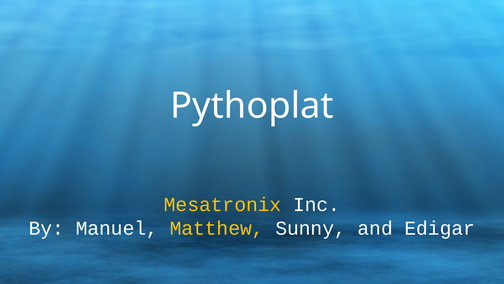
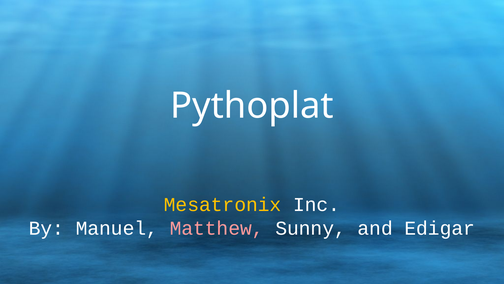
Matthew colour: yellow -> pink (217, 228)
